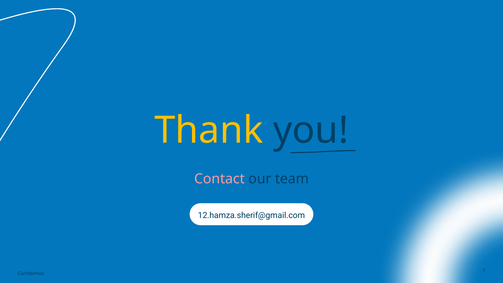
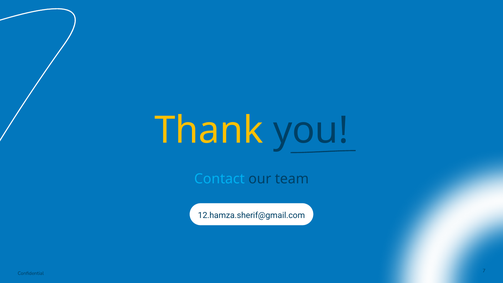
Contact colour: pink -> light blue (219, 179)
